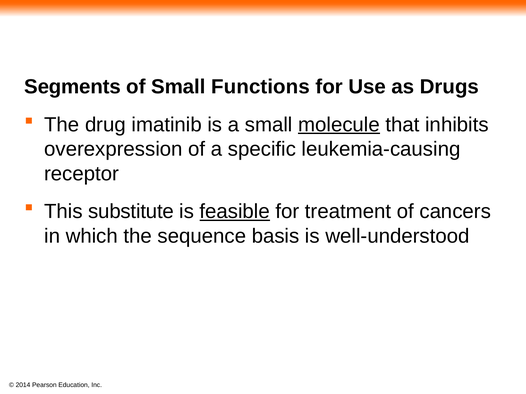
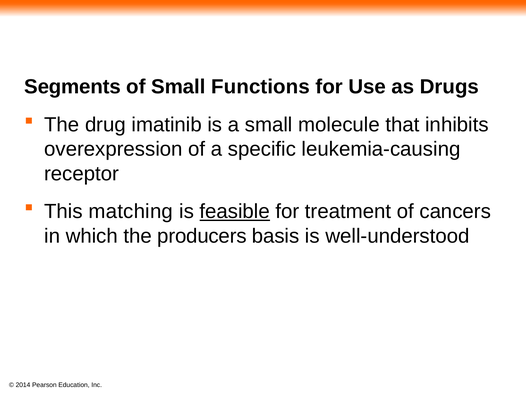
molecule underline: present -> none (339, 125)
substitute: substitute -> matching (131, 212)
sequence: sequence -> producers (202, 236)
